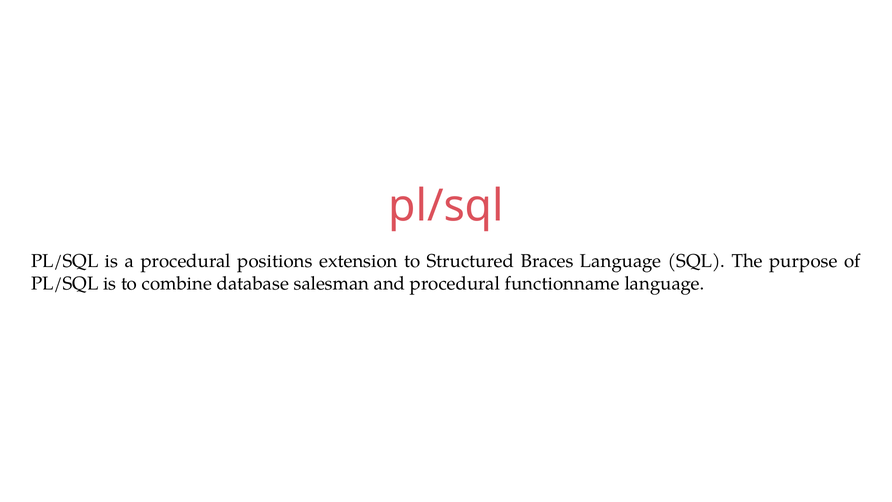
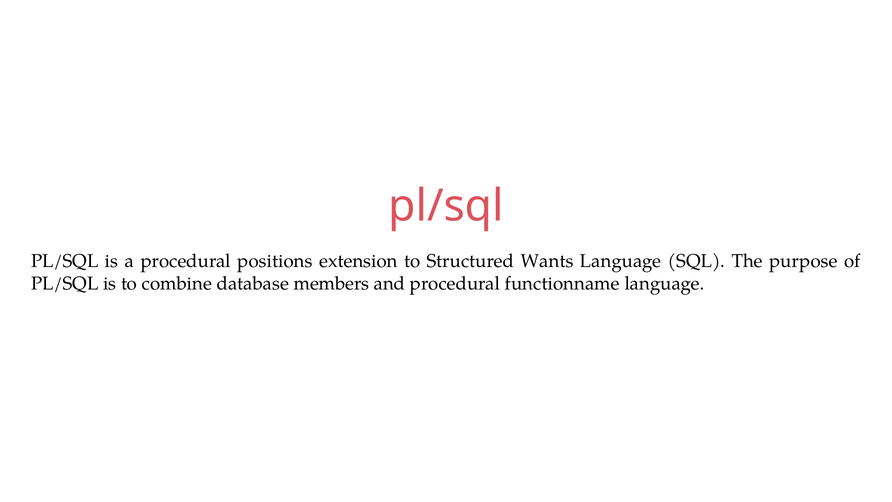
Braces: Braces -> Wants (547, 261)
salesman: salesman -> members (331, 283)
